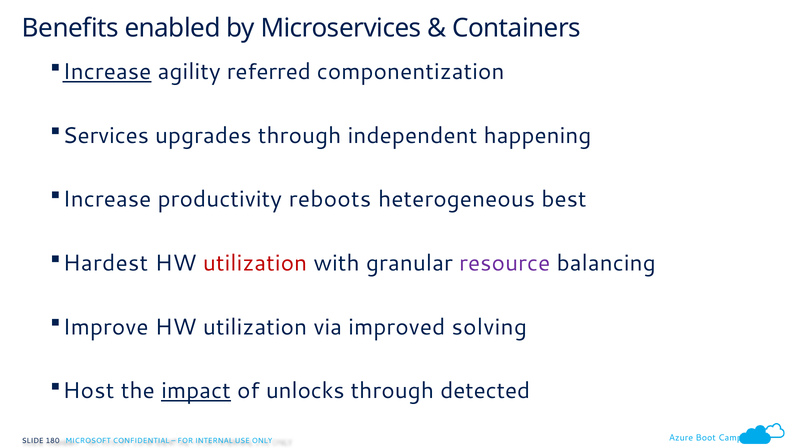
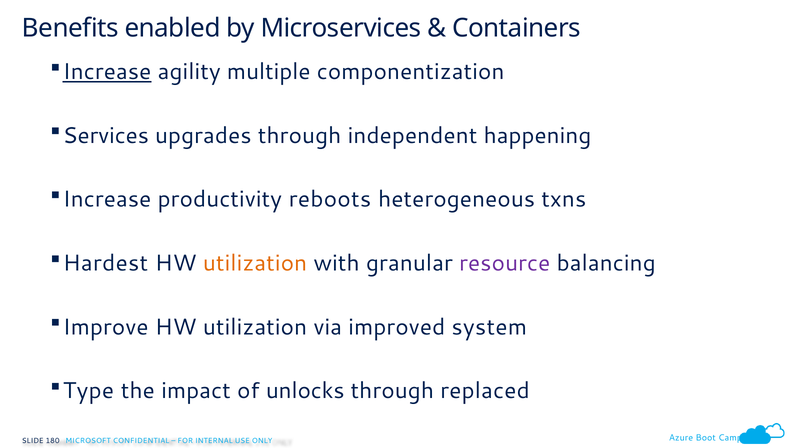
referred: referred -> multiple (269, 72)
best: best -> txns (564, 200)
utilization colour: red -> orange (255, 263)
solving: solving -> system (489, 327)
Host: Host -> Type (88, 391)
impact underline: present -> none (196, 391)
detected: detected -> replaced (485, 391)
